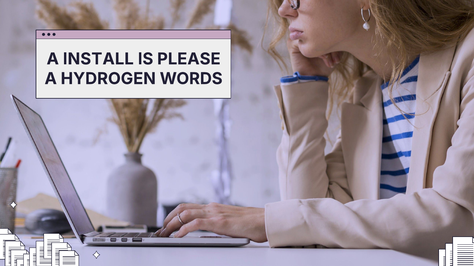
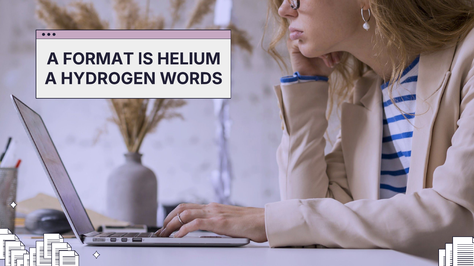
INSTALL: INSTALL -> FORMAT (98, 59)
PLEASE: PLEASE -> HELIUM (189, 59)
